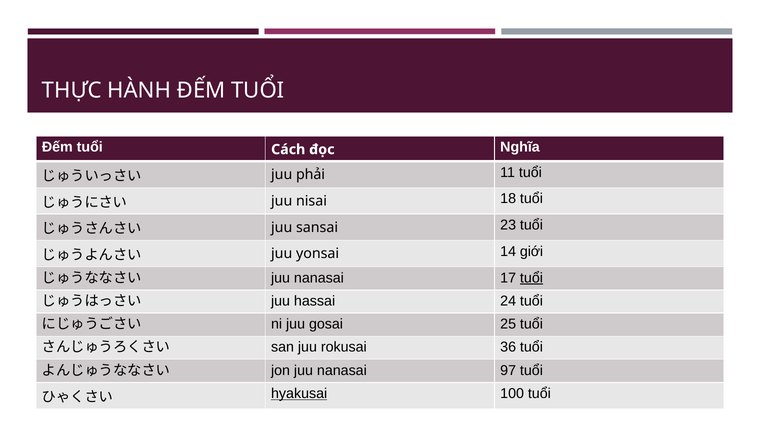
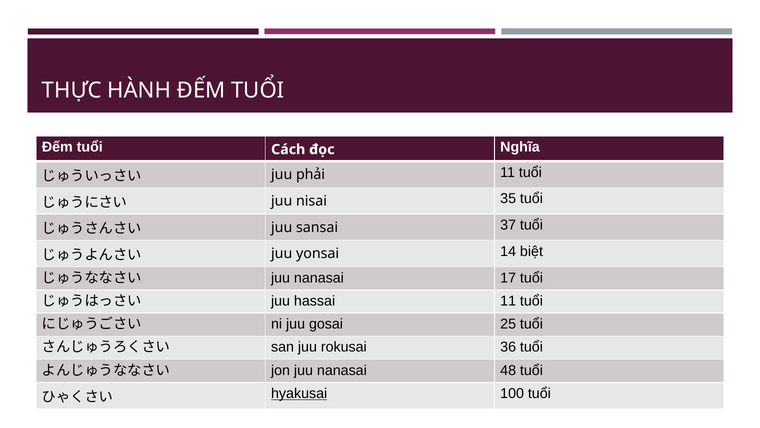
18: 18 -> 35 (508, 198)
23: 23 -> 37 (508, 225)
giới: giới -> biệt (531, 251)
tuổi underline: present -> none (531, 278)
hassai 24: 24 -> 11 (508, 301)
97: 97 -> 48 (508, 370)
